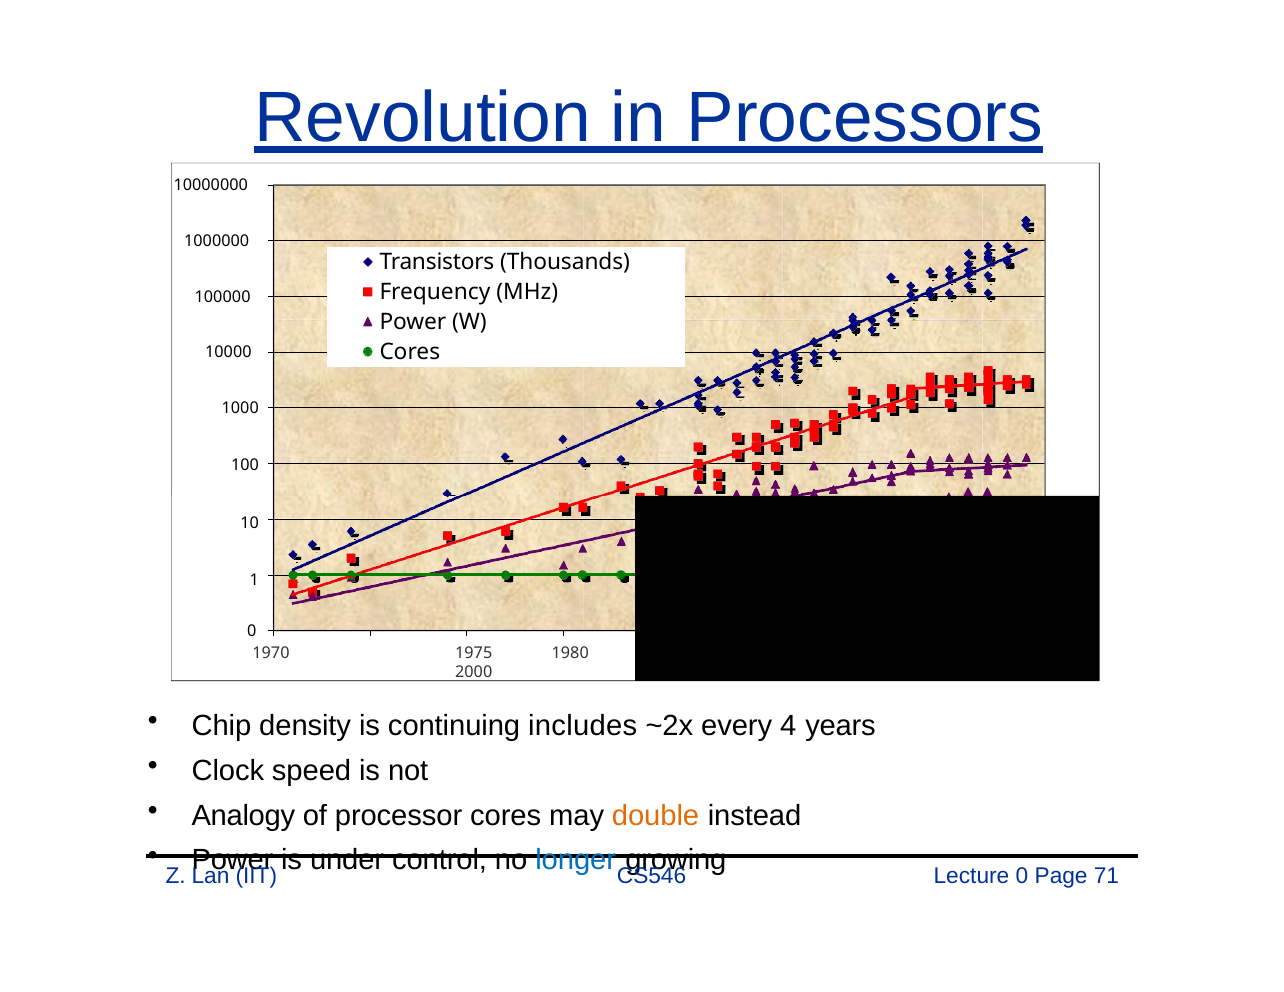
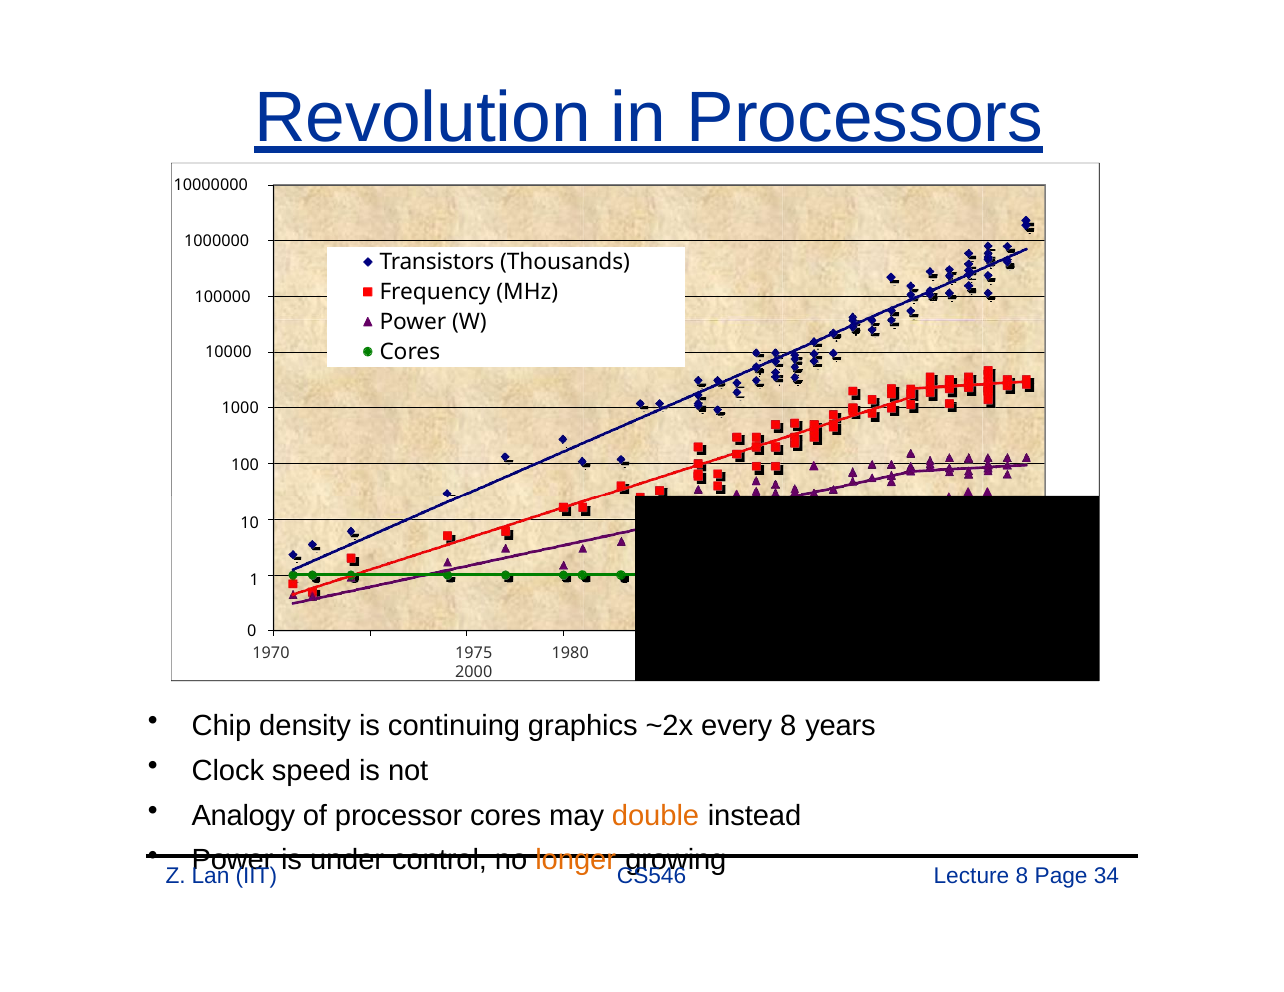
includes: includes -> graphics (583, 726)
every 4: 4 -> 8 (788, 726)
longer colour: blue -> orange (576, 860)
Lecture 0: 0 -> 8 (1022, 876)
71: 71 -> 34 (1106, 876)
